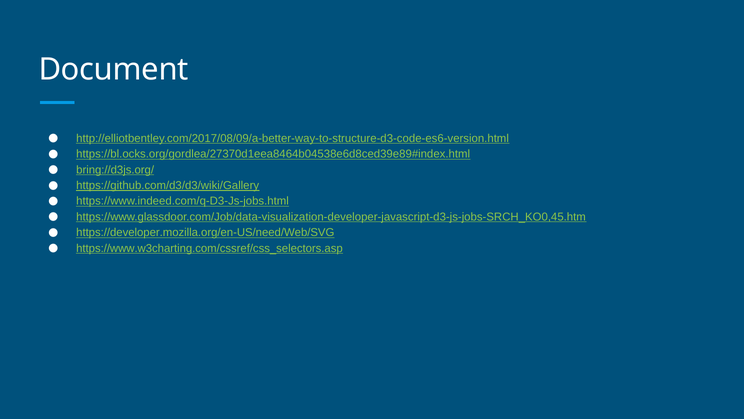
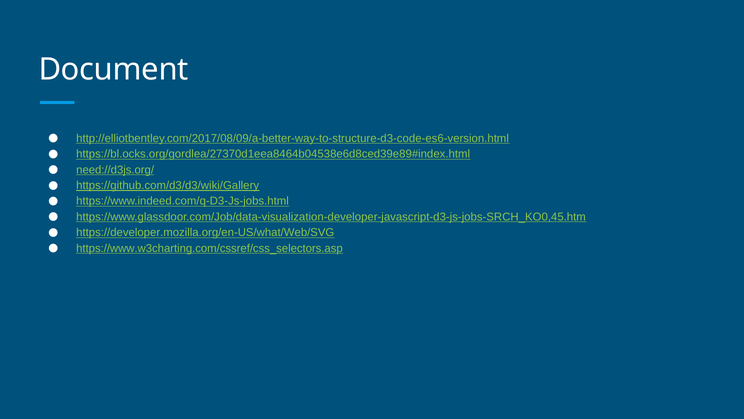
bring://d3js.org/: bring://d3js.org/ -> need://d3js.org/ (115, 170)
https://developer.mozilla.org/en-US/need/Web/SVG: https://developer.mozilla.org/en-US/need/Web/SVG -> https://developer.mozilla.org/en-US/what/Web/SVG (205, 232)
